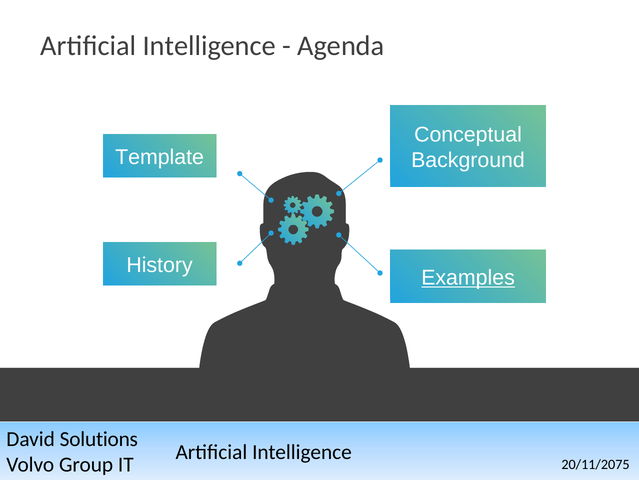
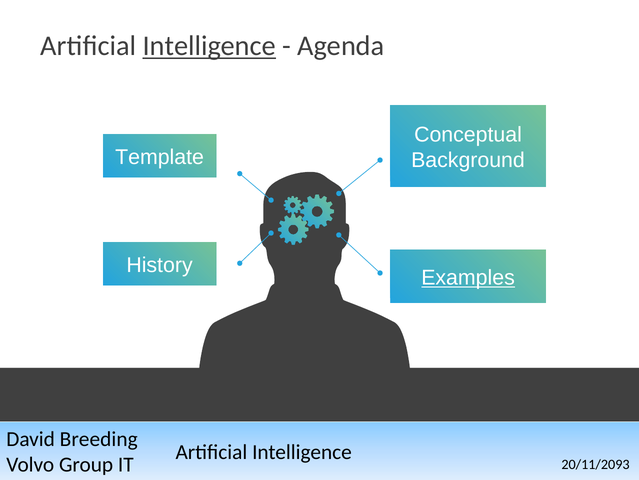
Intelligence underline: none -> present (209, 46)
Solutions: Solutions -> Breeding (99, 439)
20/11/2075: 20/11/2075 -> 20/11/2093 (596, 464)
